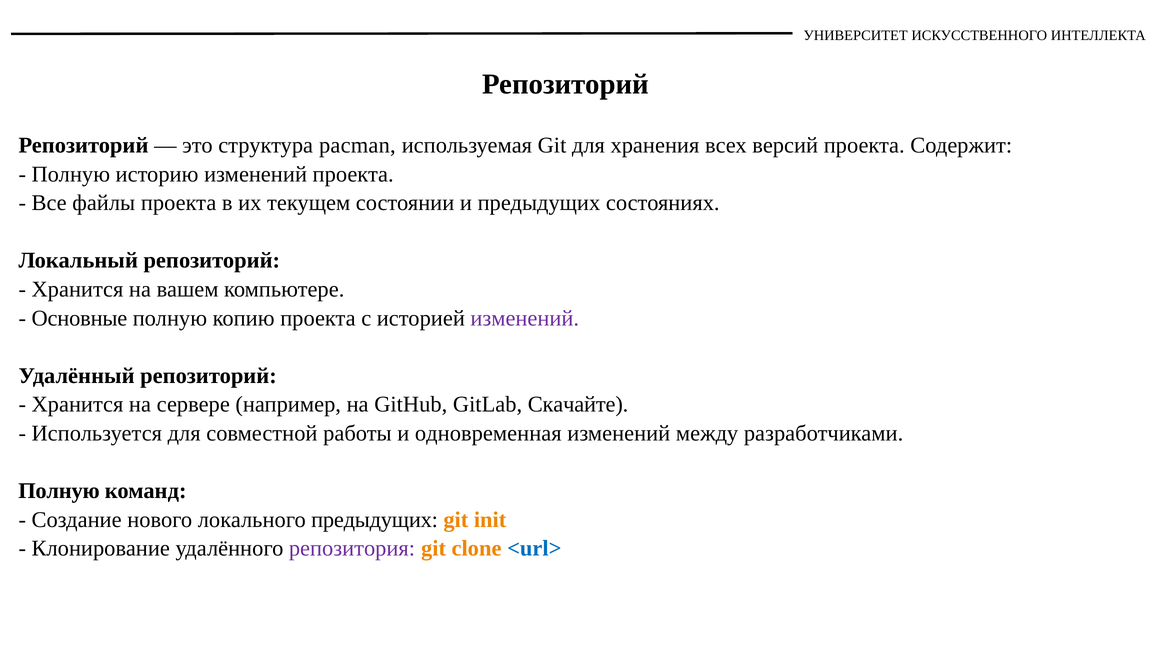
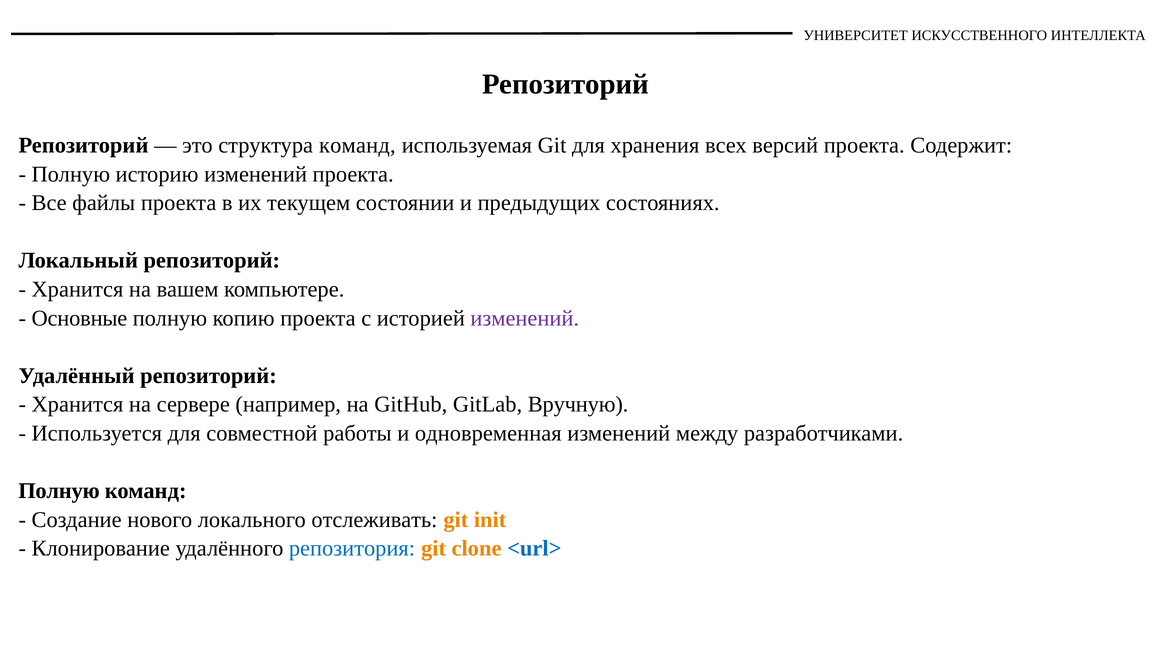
структура pacman: pacman -> команд (357, 145)
Скачайте: Скачайте -> Вручную (578, 405)
локального предыдущих: предыдущих -> отслеживать (374, 520)
репозитория colour: purple -> blue (352, 549)
